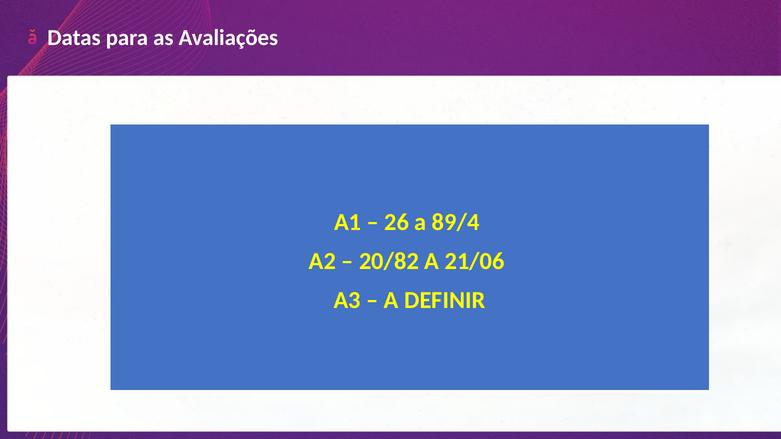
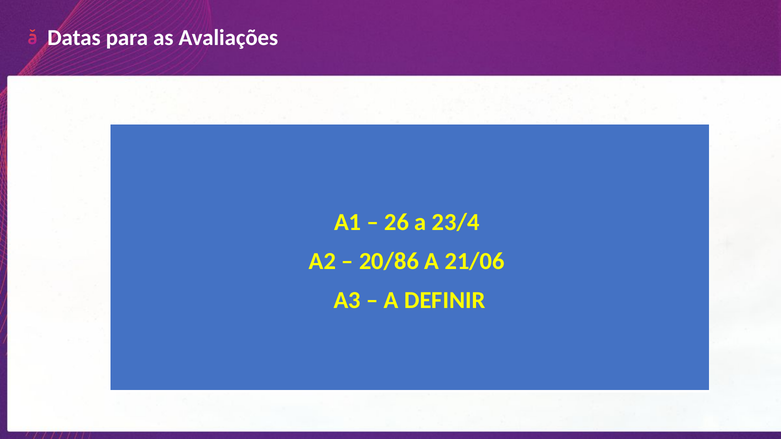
89/4: 89/4 -> 23/4 (456, 222)
20/82: 20/82 -> 20/86 (389, 262)
